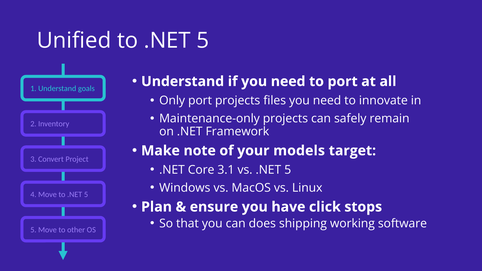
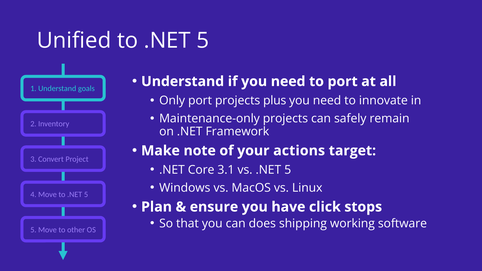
files: files -> plus (275, 101)
models: models -> actions (299, 151)
